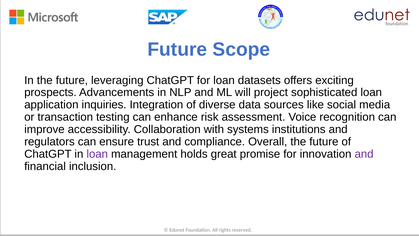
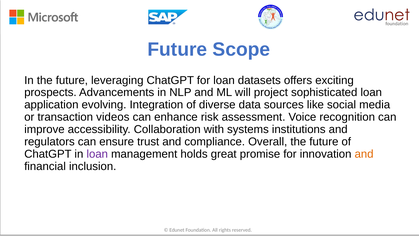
inquiries: inquiries -> evolving (104, 105)
testing: testing -> videos (113, 117)
and colour: purple -> orange (364, 154)
